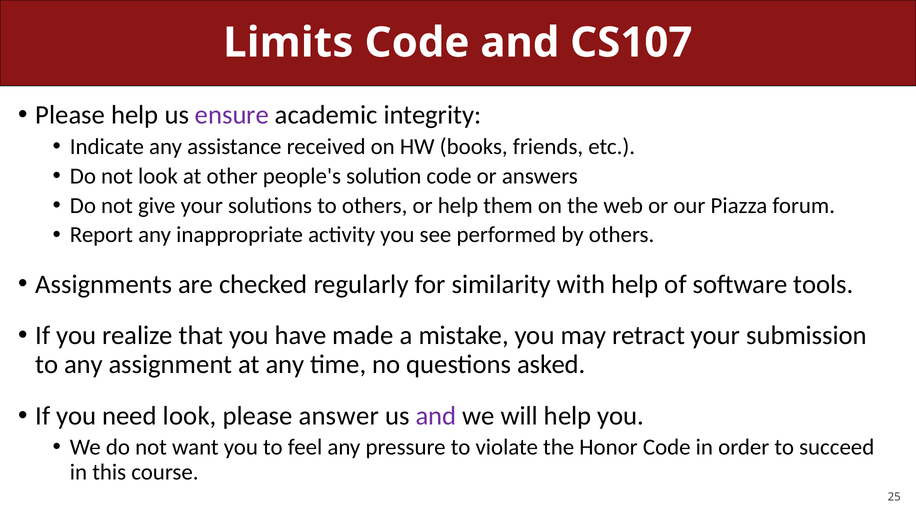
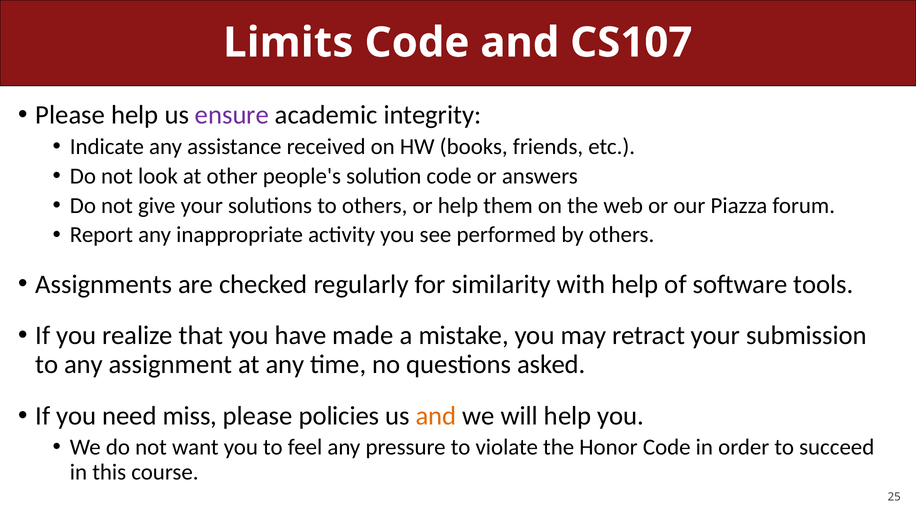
need look: look -> miss (190, 416)
answer: answer -> policies (339, 416)
and colour: purple -> orange (436, 416)
